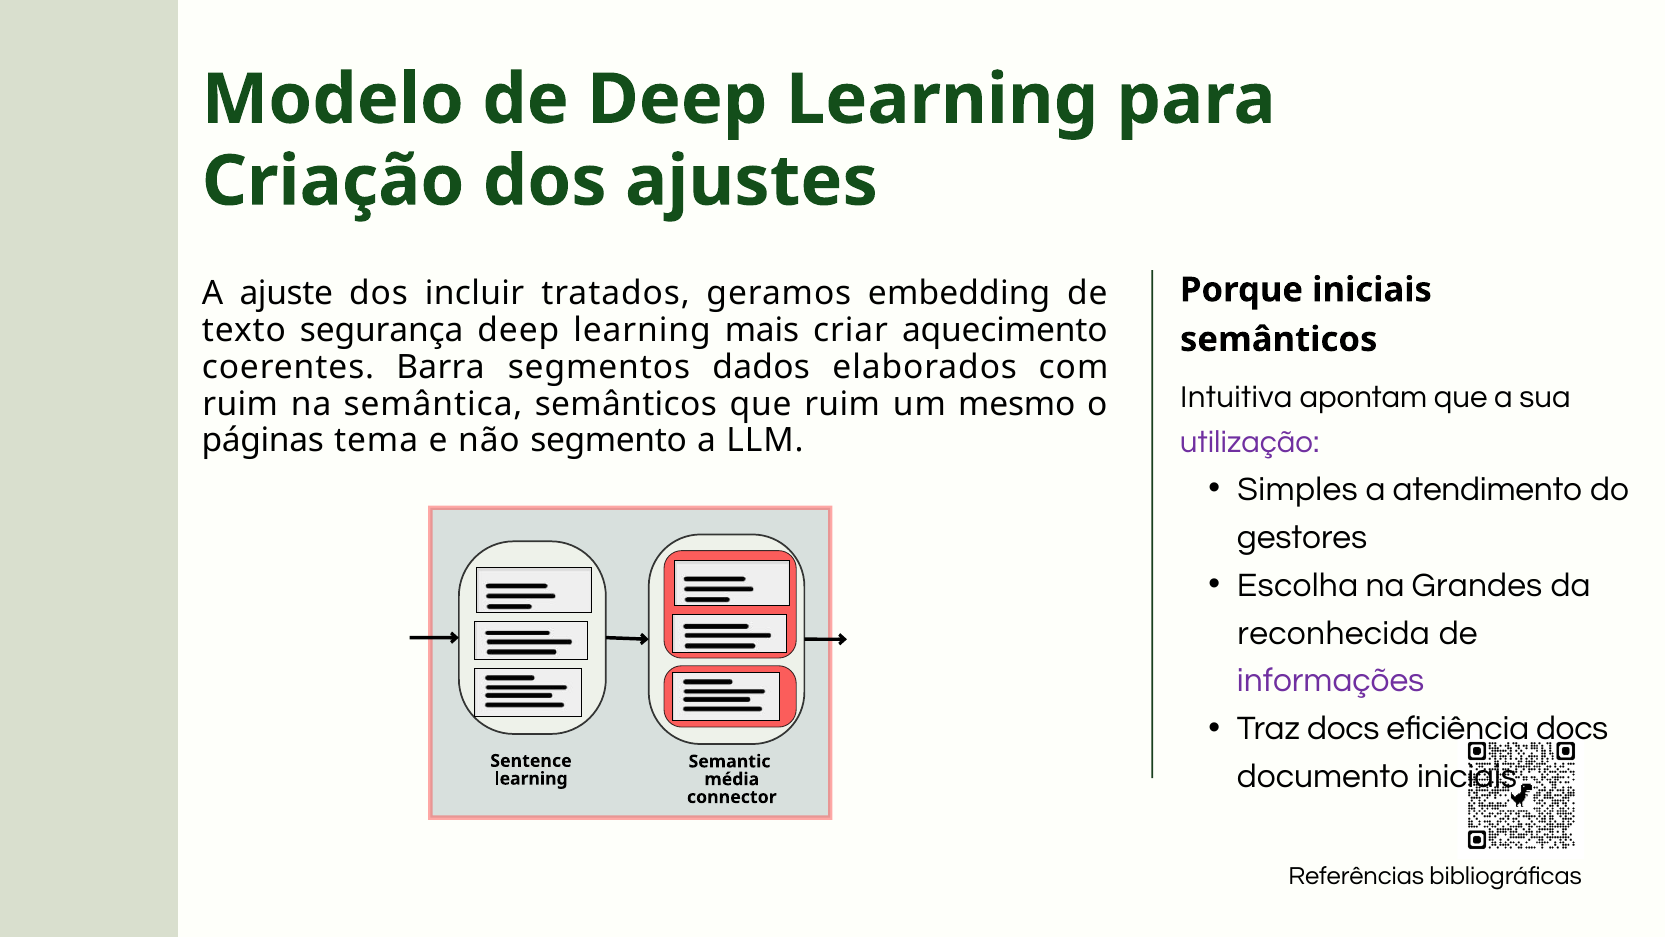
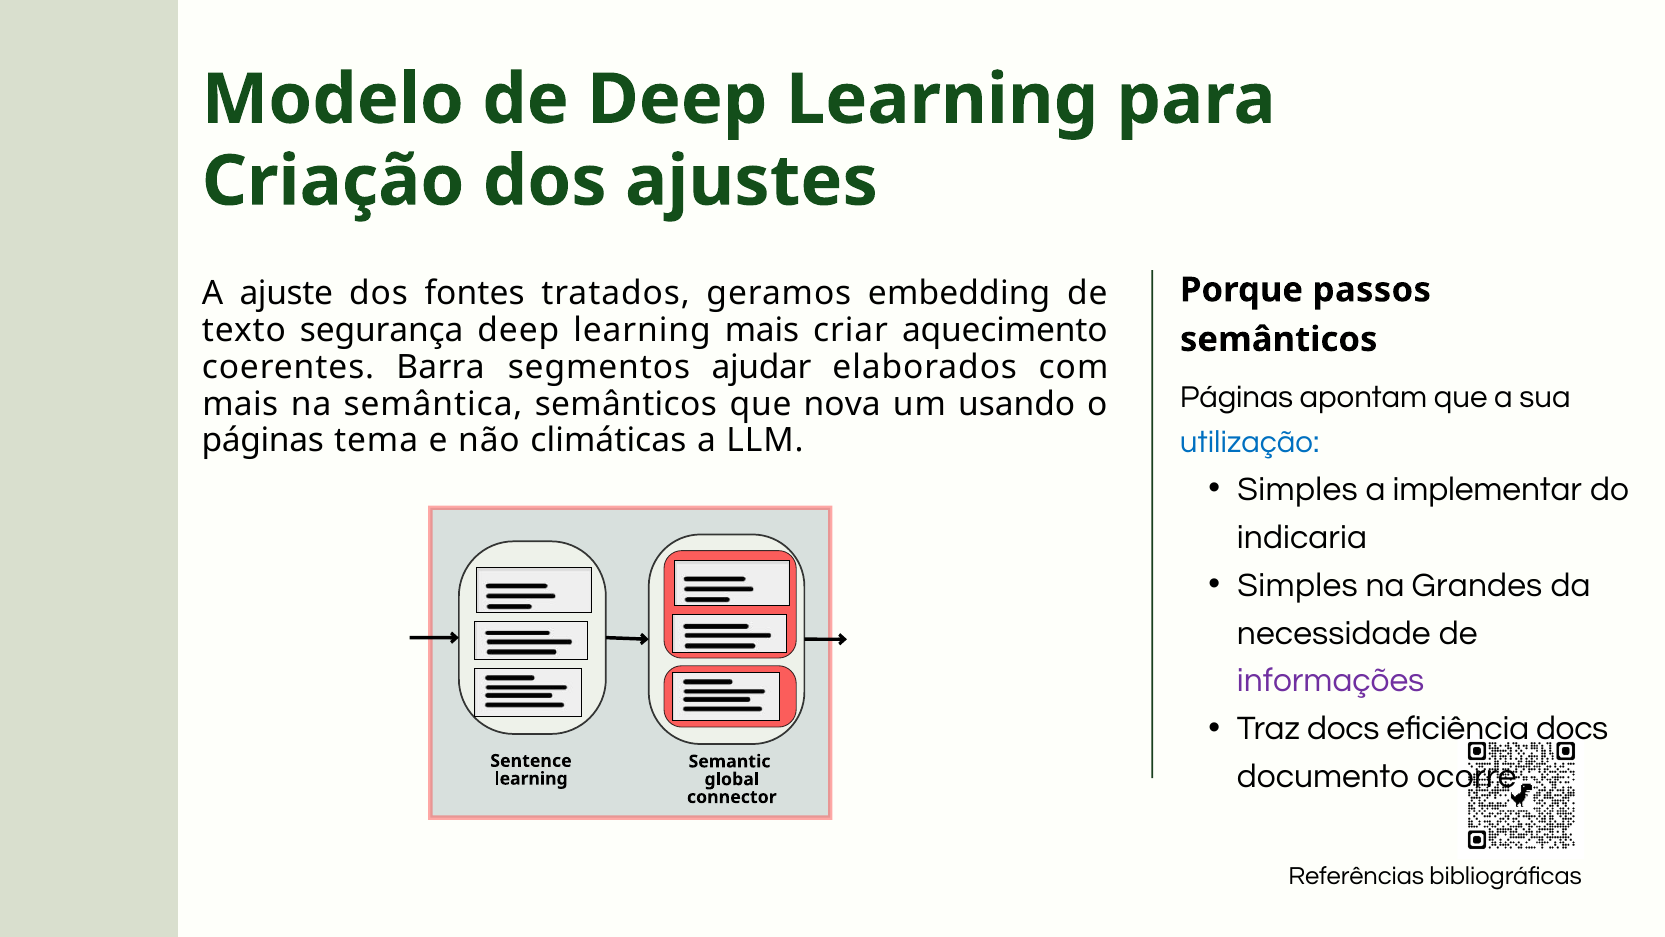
incluir: incluir -> fontes (475, 293)
Porque iniciais: iniciais -> passos (1372, 290)
dados: dados -> ajudar (762, 367)
Intuitiva: Intuitiva -> Páginas (1237, 397)
ruim: ruim -> mais (240, 404)
que ruim: ruim -> nova (842, 404)
mesmo: mesmo -> usando (1017, 404)
segmento: segmento -> climáticas (608, 441)
utilização colour: purple -> blue (1250, 442)
atendimento: atendimento -> implementar (1487, 489)
gestores: gestores -> indicaria (1302, 537)
Escolha: Escolha -> Simples (1298, 585)
reconhecida: reconhecida -> necessidade (1334, 633)
documento iniciais: iniciais -> ocorre (1467, 777)
média: média -> global (732, 779)
